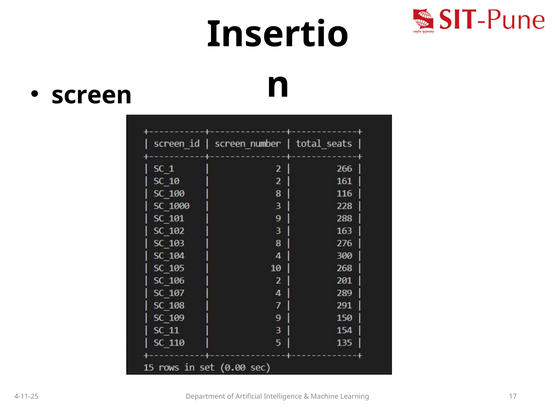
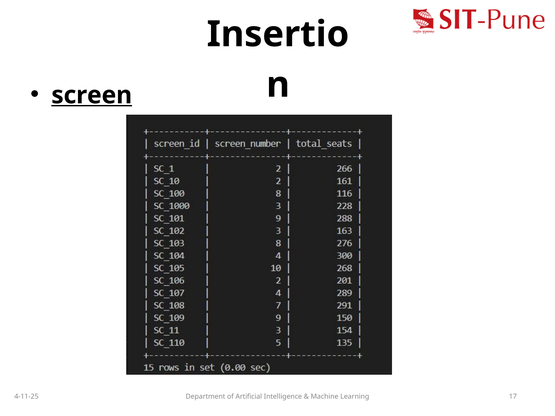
screen underline: none -> present (92, 95)
